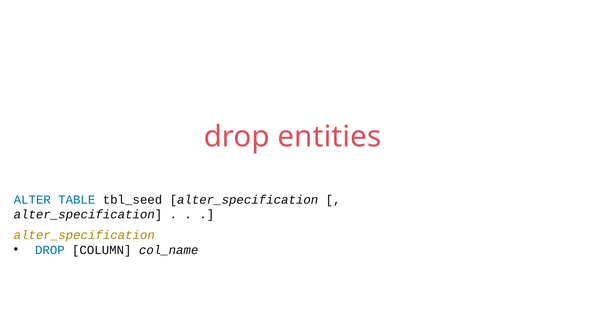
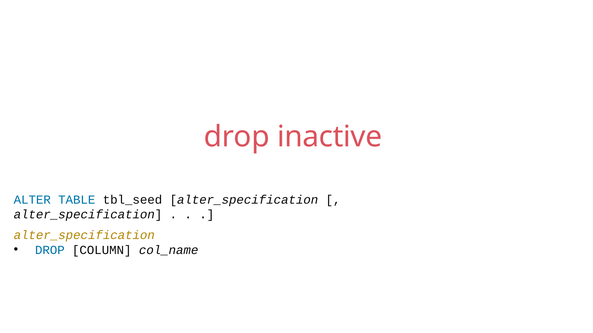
entities: entities -> inactive (330, 137)
